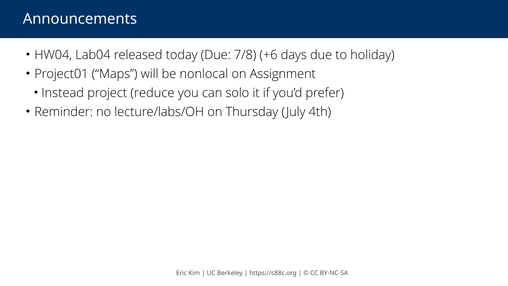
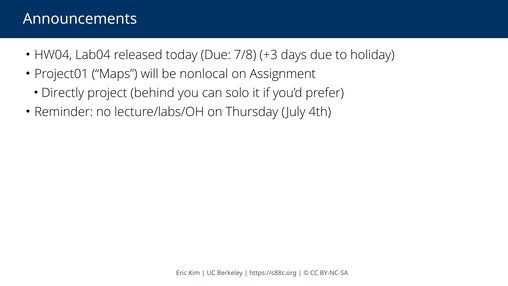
+6: +6 -> +3 (269, 55)
Instead: Instead -> Directly (63, 93)
reduce: reduce -> behind (152, 93)
